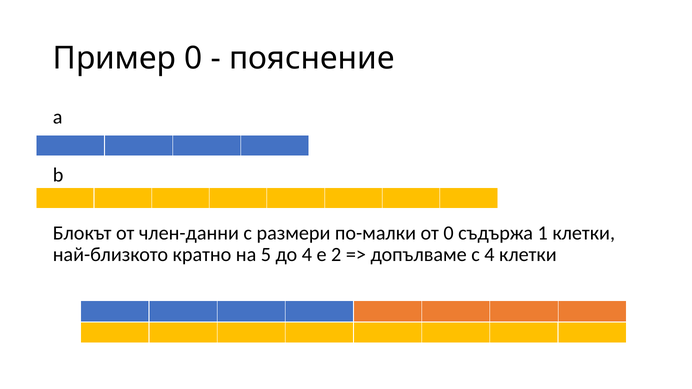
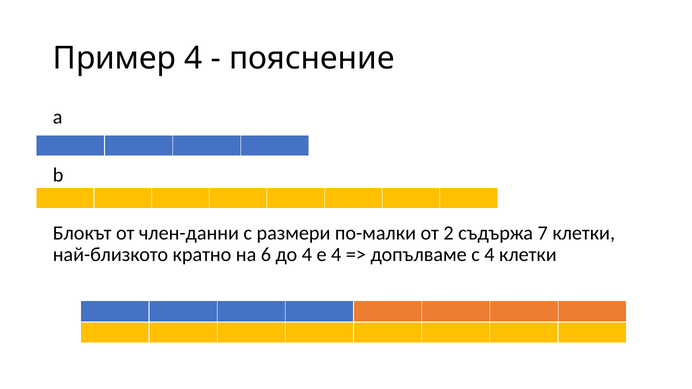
Пример 0: 0 -> 4 (193, 58)
от 0: 0 -> 2 (449, 233)
1: 1 -> 7 (543, 233)
5: 5 -> 6 (266, 255)
е 2: 2 -> 4 (336, 255)
